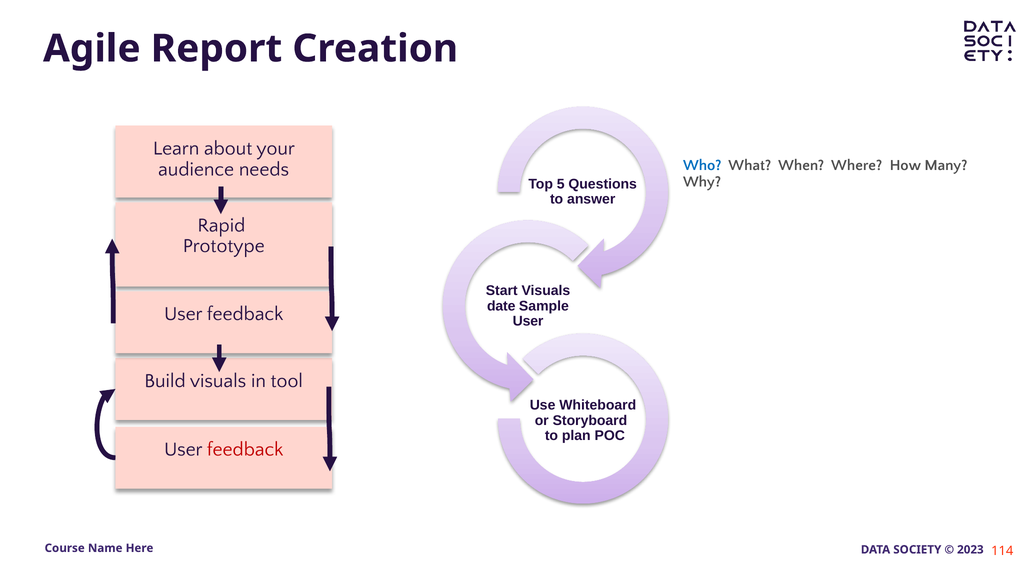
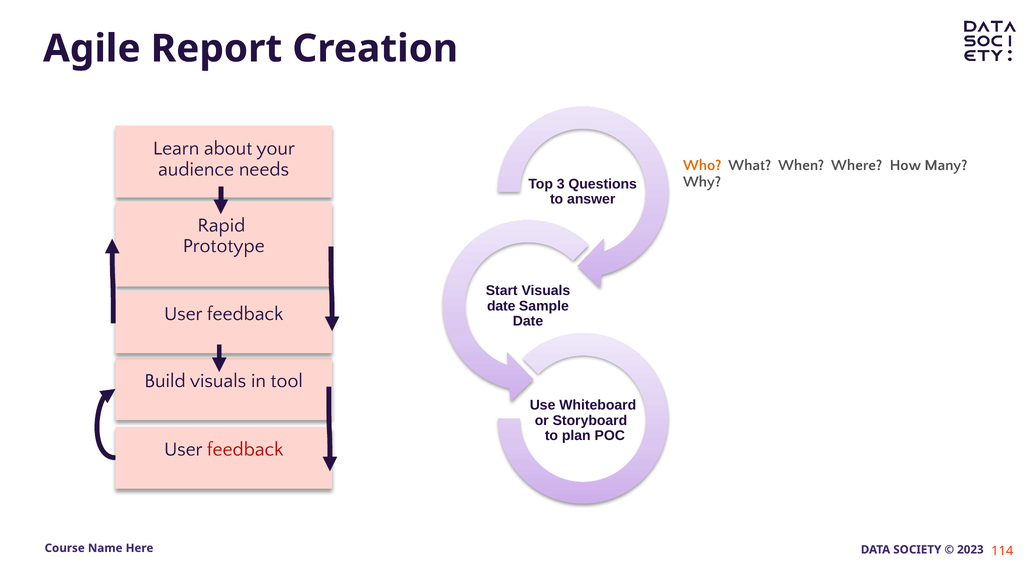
Who colour: blue -> orange (702, 165)
5: 5 -> 3 (561, 184)
User: User -> Date (528, 321)
